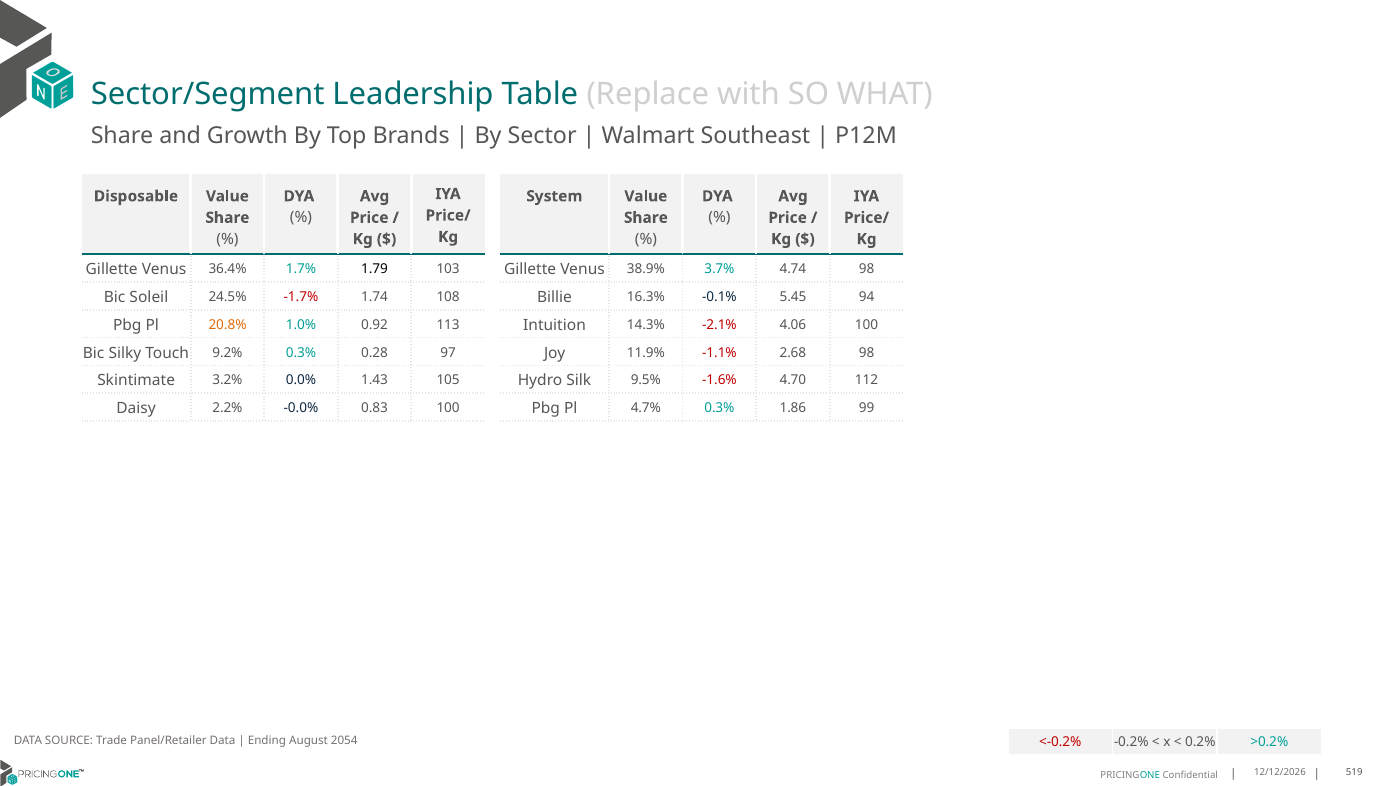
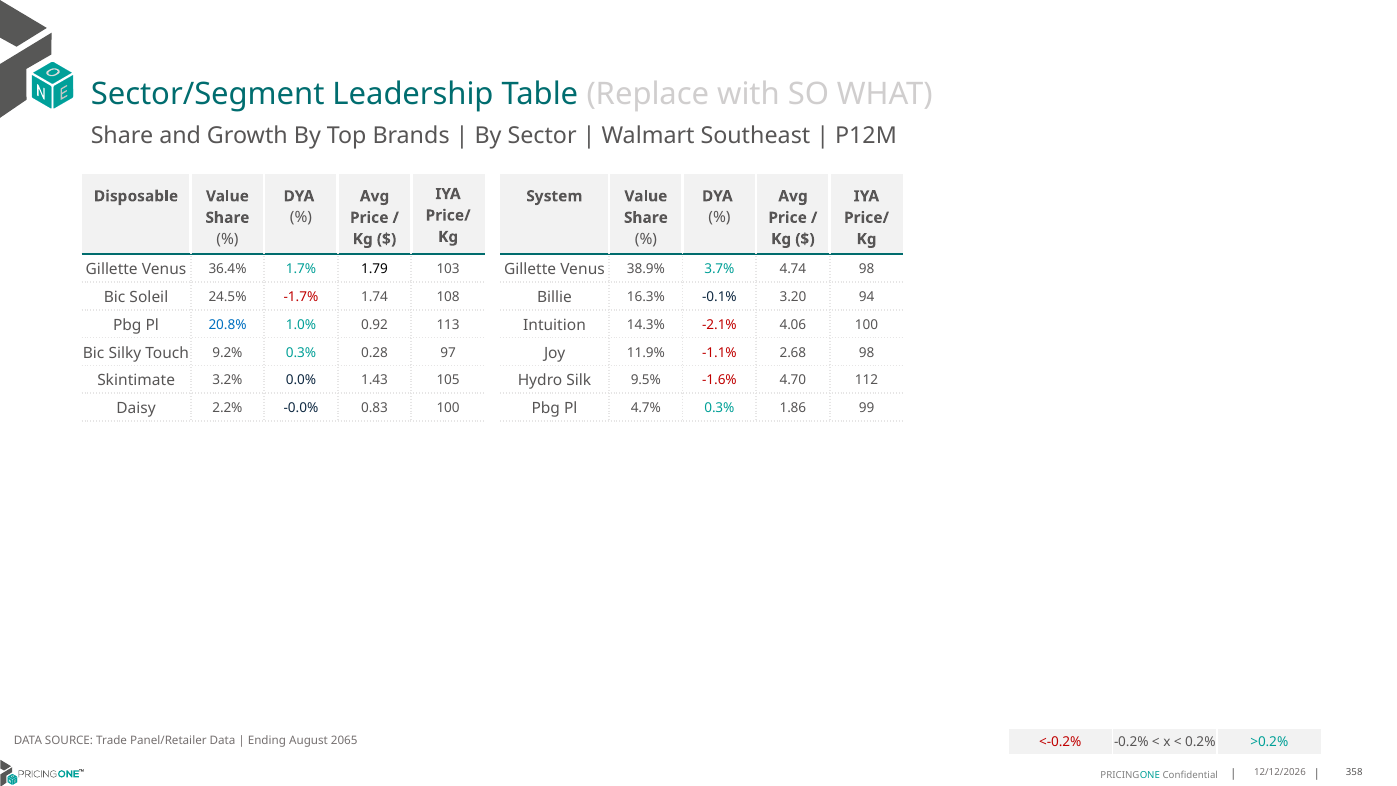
5.45: 5.45 -> 3.20 (793, 297)
20.8% colour: orange -> blue (228, 325)
2054: 2054 -> 2065 (344, 740)
519: 519 -> 358 (1354, 773)
